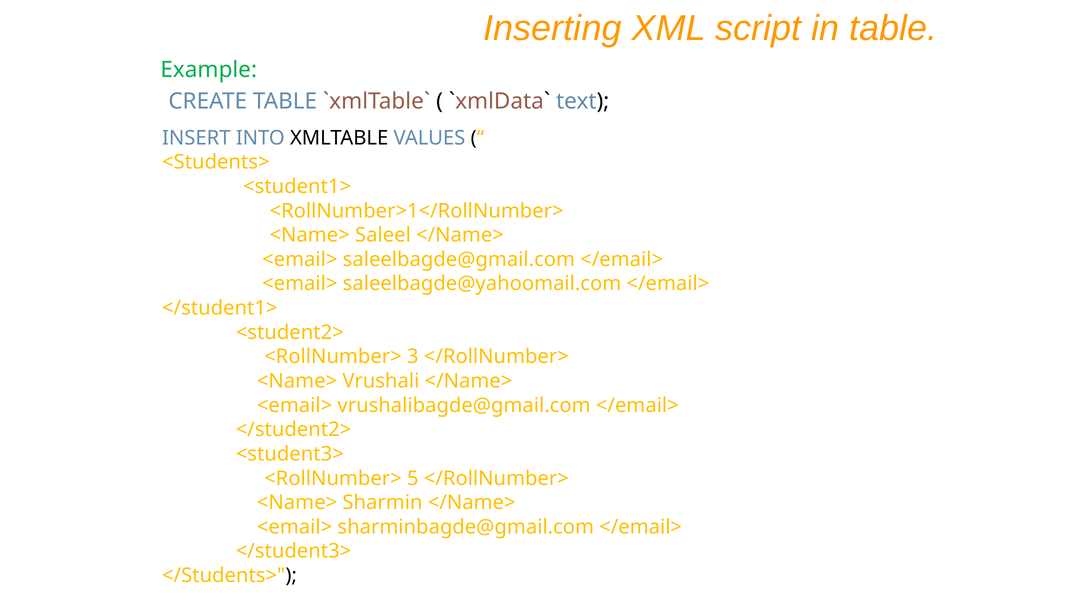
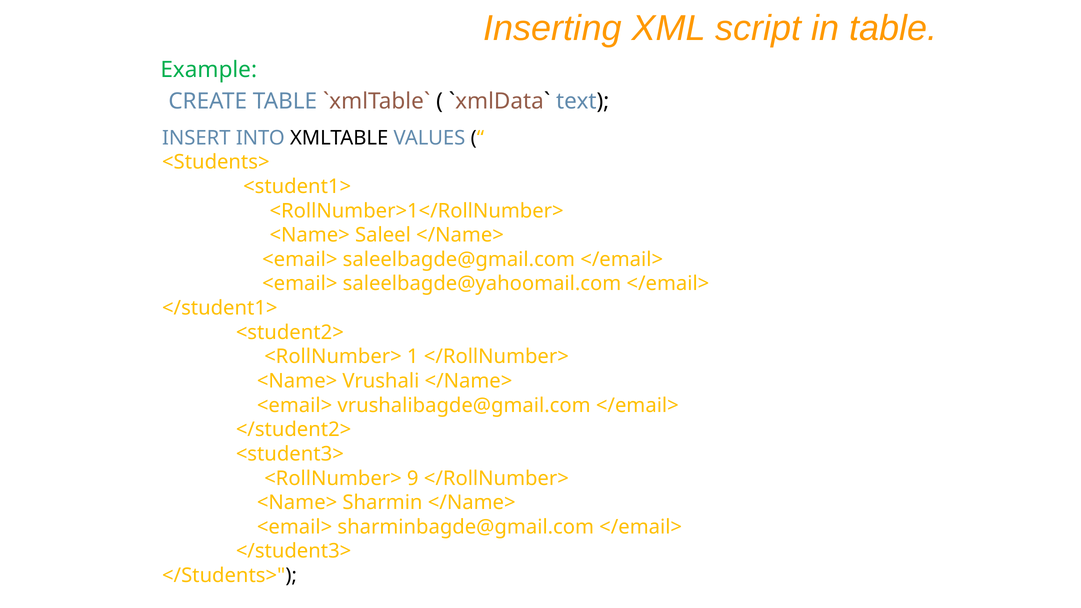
3: 3 -> 1 (413, 357)
5: 5 -> 9 (413, 478)
